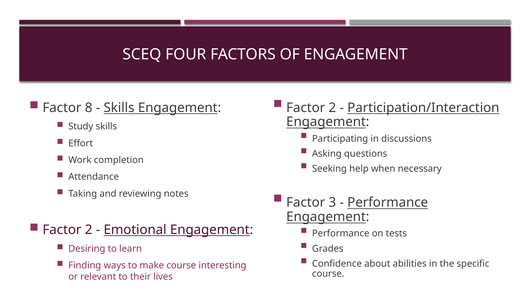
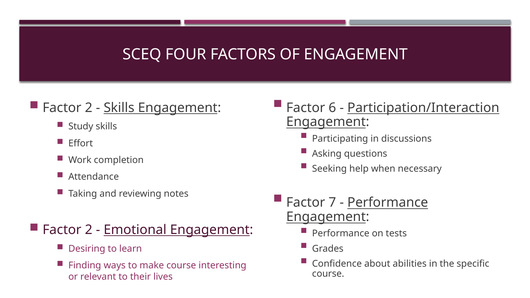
2: 2 -> 6 (332, 108)
8: 8 -> 2 (89, 108)
3: 3 -> 7 (332, 203)
